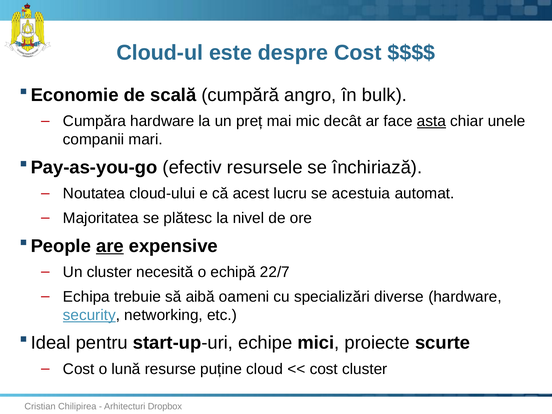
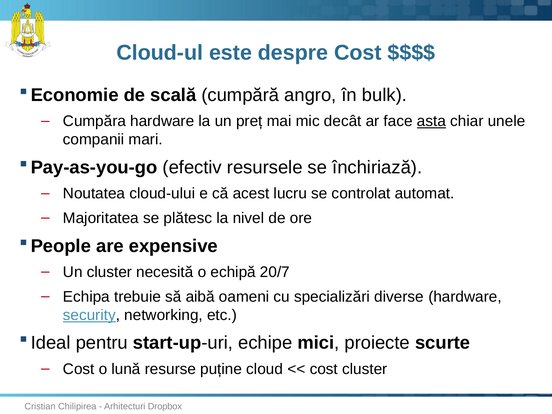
acestuia: acestuia -> controlat (361, 194)
are underline: present -> none (110, 246)
22/7: 22/7 -> 20/7 (275, 272)
